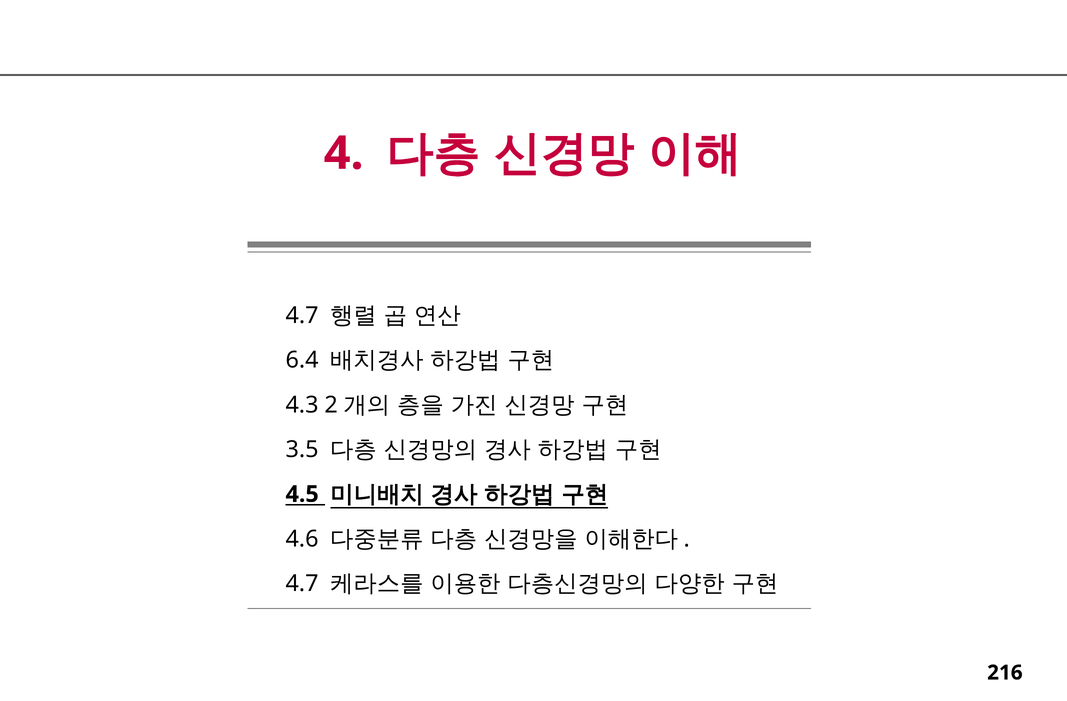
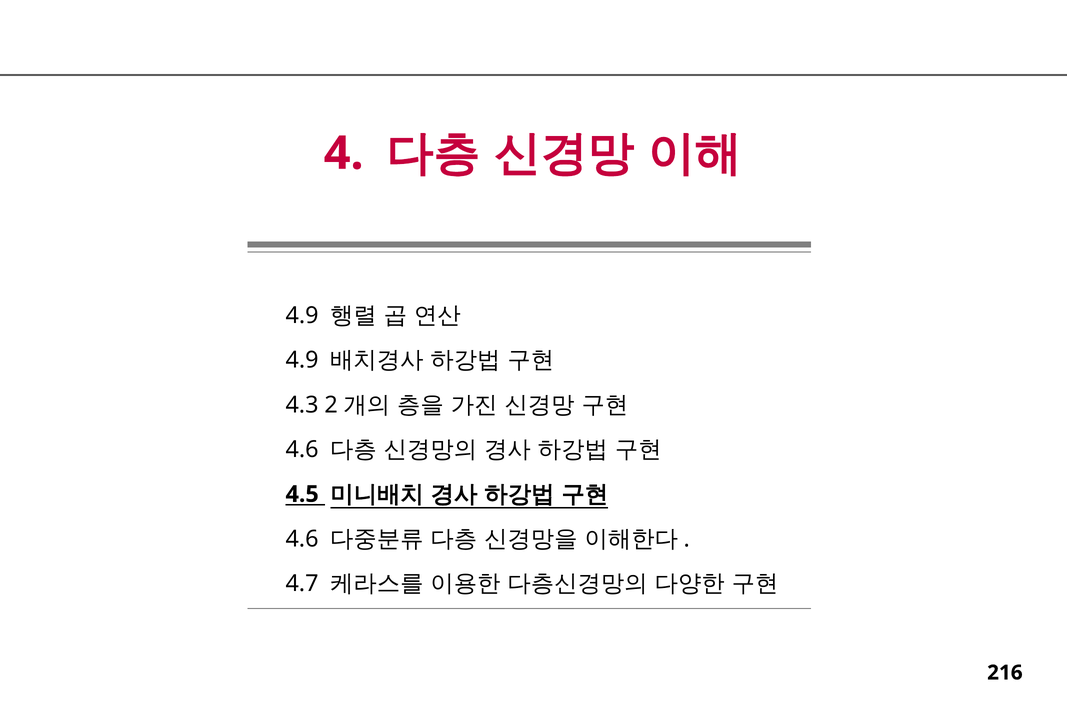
4.7: 4.7 -> 4.9 (302, 315)
6.4: 6.4 -> 4.9 (302, 360)
3.5: 3.5 -> 4.6 (302, 449)
